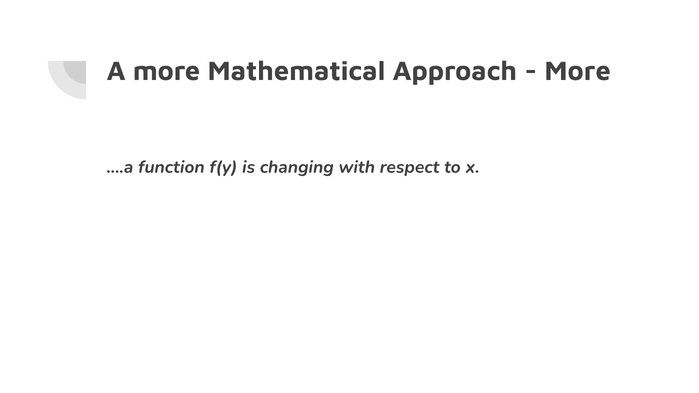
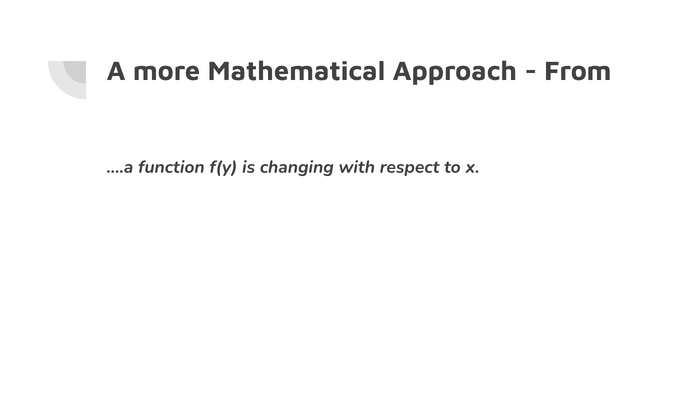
More: More -> From (578, 71)
